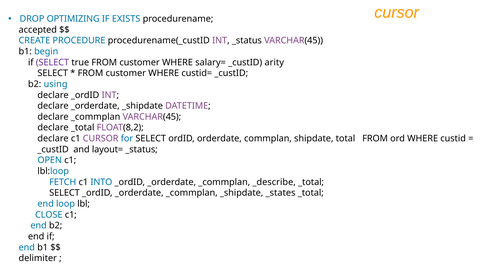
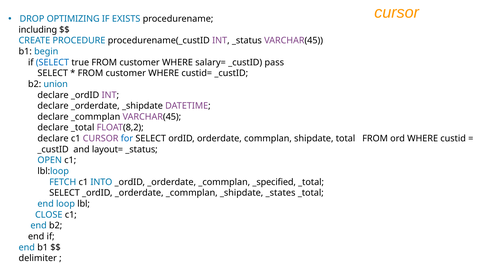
accepted: accepted -> including (38, 30)
SELECT colour: purple -> blue (52, 62)
arity: arity -> pass (274, 62)
using: using -> union (56, 84)
_describe: _describe -> _specified (274, 182)
